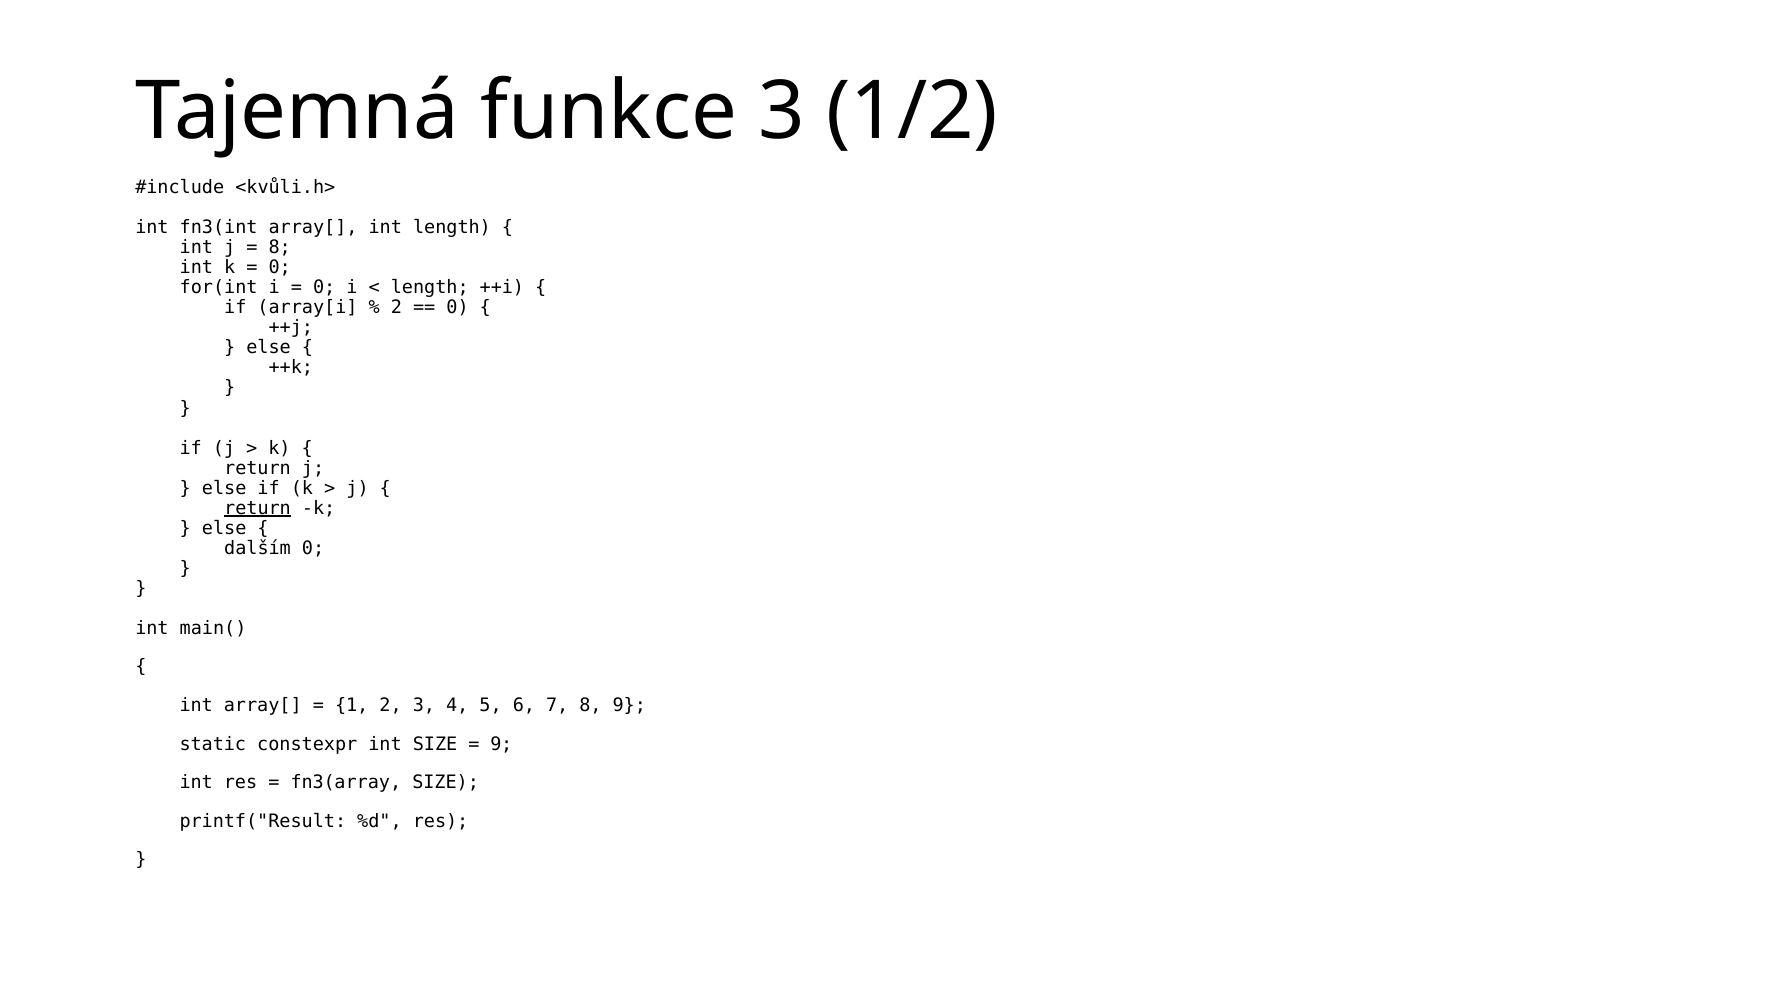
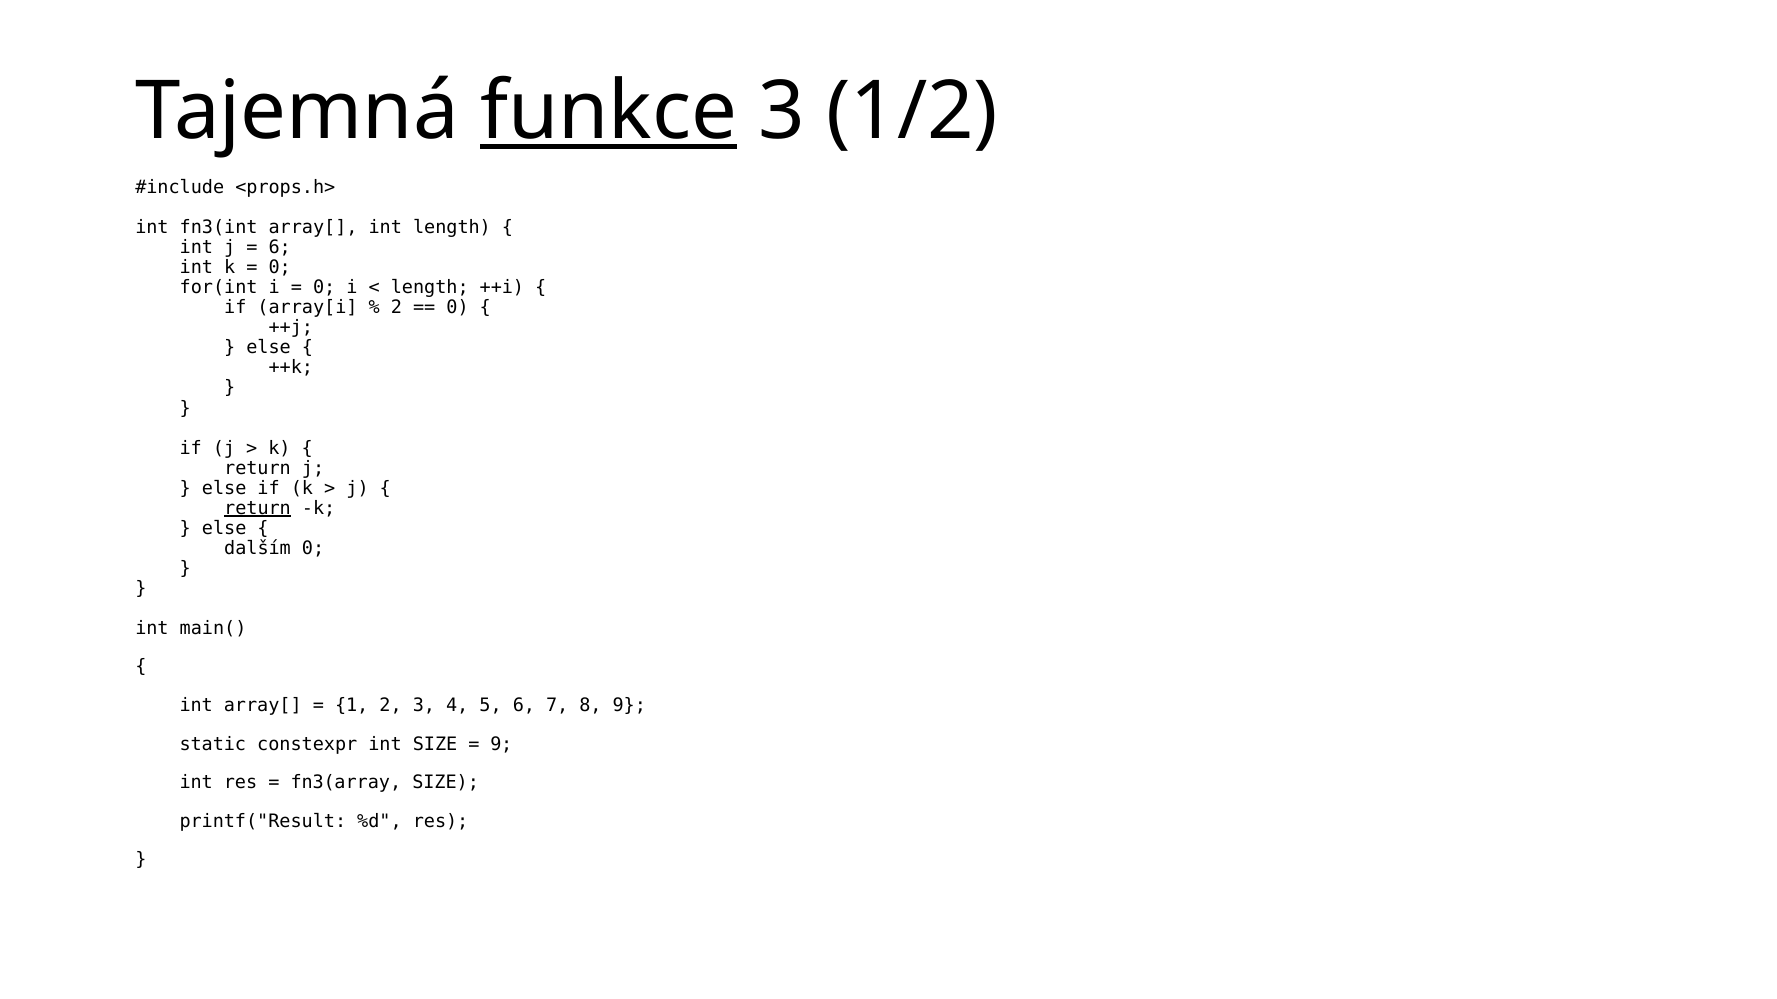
funkce underline: none -> present (609, 112)
<kvůli.h>: <kvůli.h> -> <props.h> (285, 188)
8: 8 -> 6 (280, 248)
